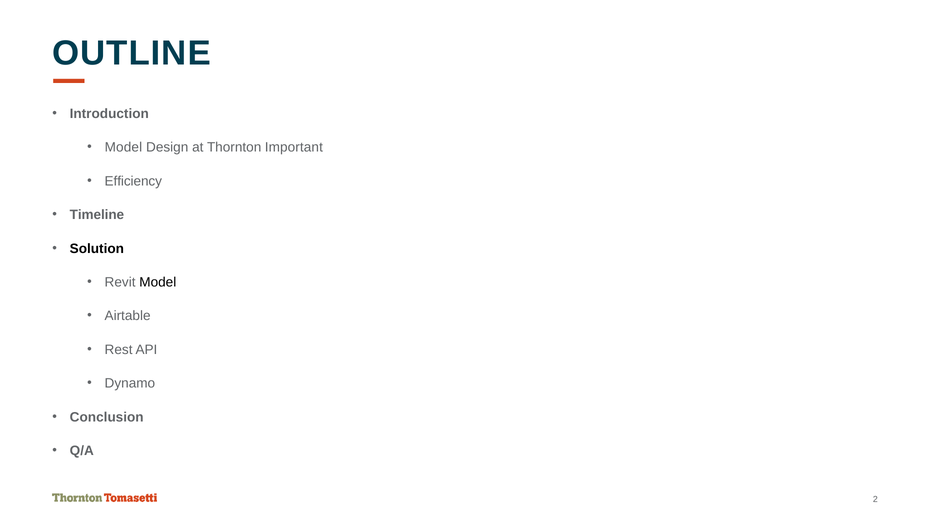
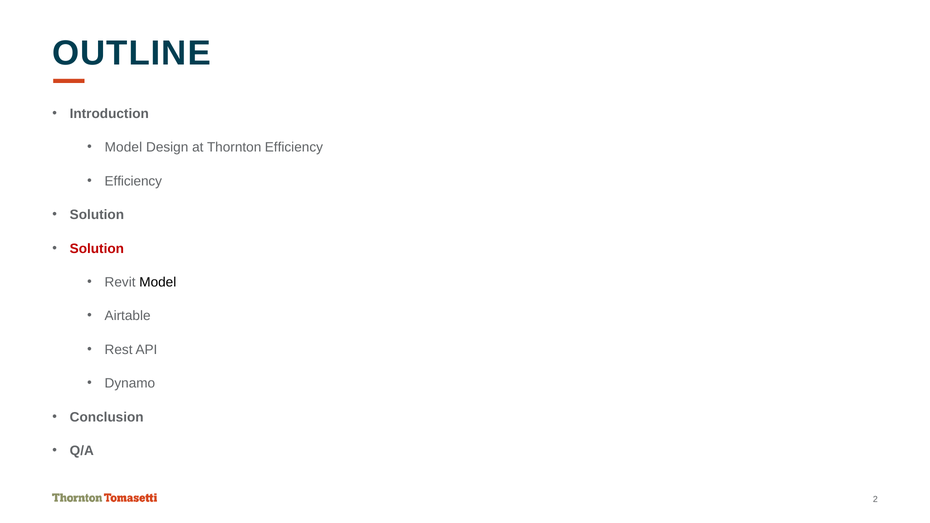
Thornton Important: Important -> Efficiency (294, 147)
Timeline: Timeline -> Solution (97, 215)
Solution colour: black -> red (97, 249)
